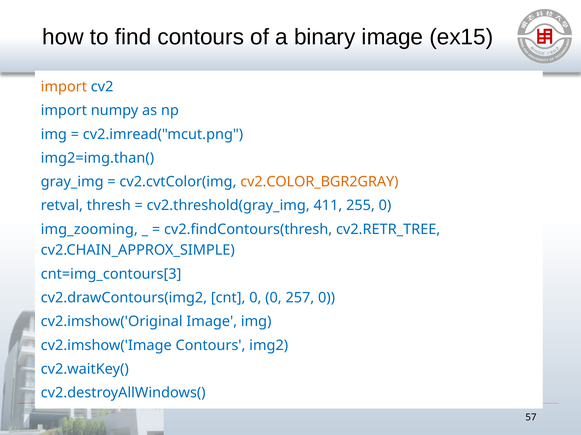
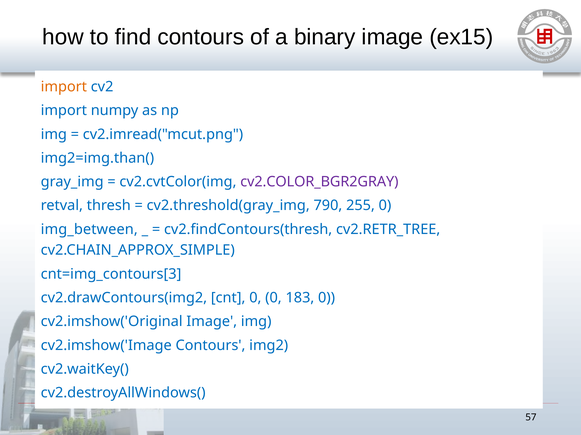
cv2.COLOR_BGR2GRAY colour: orange -> purple (319, 182)
411: 411 -> 790 (328, 206)
img_zooming: img_zooming -> img_between (89, 230)
257: 257 -> 183 (300, 298)
